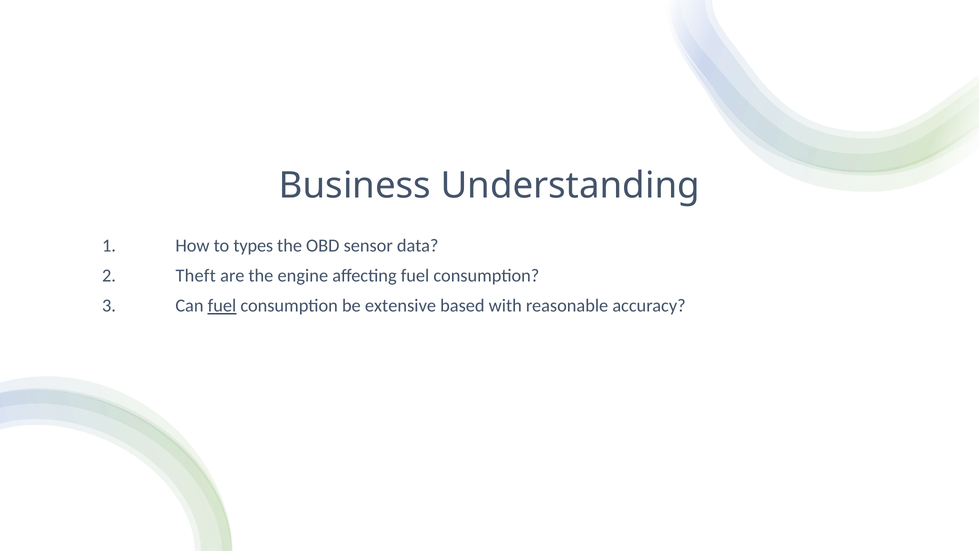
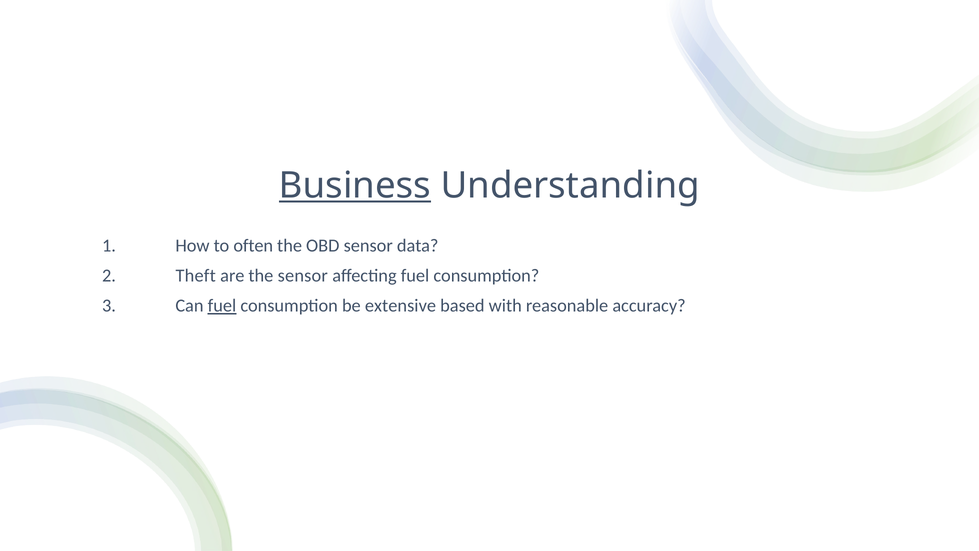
Business underline: none -> present (355, 185)
types: types -> often (253, 246)
the engine: engine -> sensor (303, 276)
